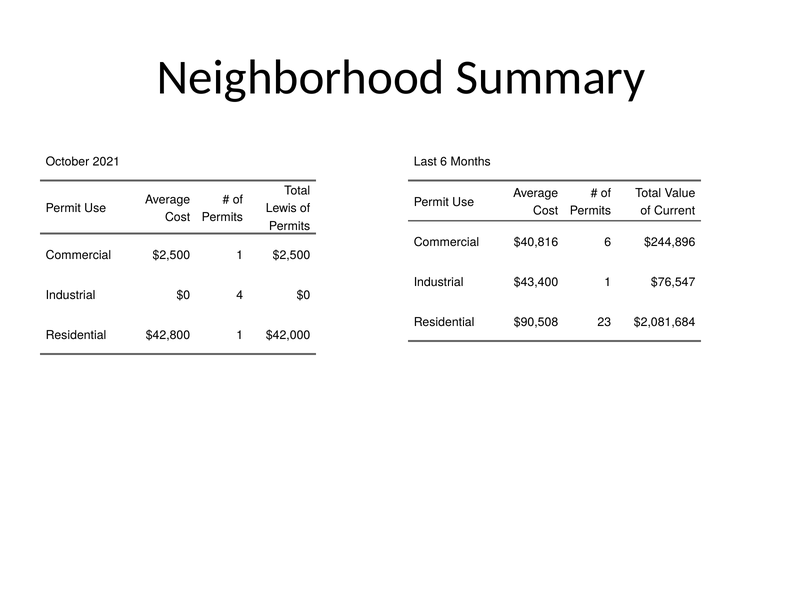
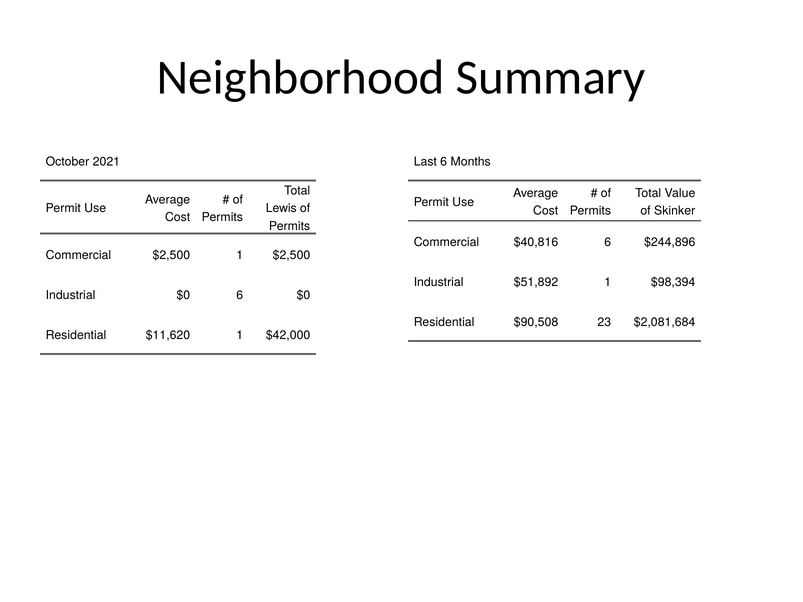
Current: Current -> Skinker (675, 211)
$43,400: $43,400 -> $51,892 (536, 282)
$76,547: $76,547 -> $98,394 (673, 282)
$0 4: 4 -> 6 (240, 295)
$42,800: $42,800 -> $11,620 (168, 335)
